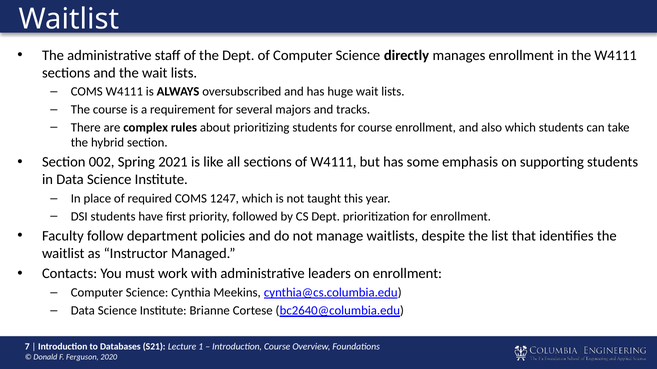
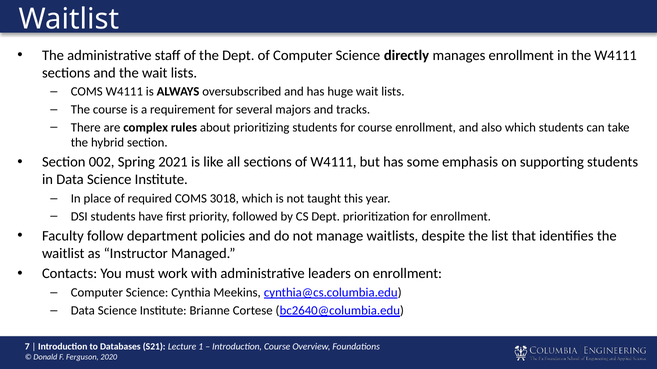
1247: 1247 -> 3018 (224, 199)
